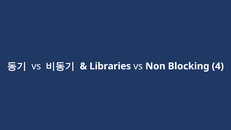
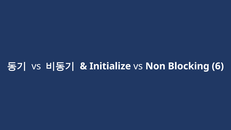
Libraries: Libraries -> Initialize (110, 66)
4: 4 -> 6 (218, 66)
